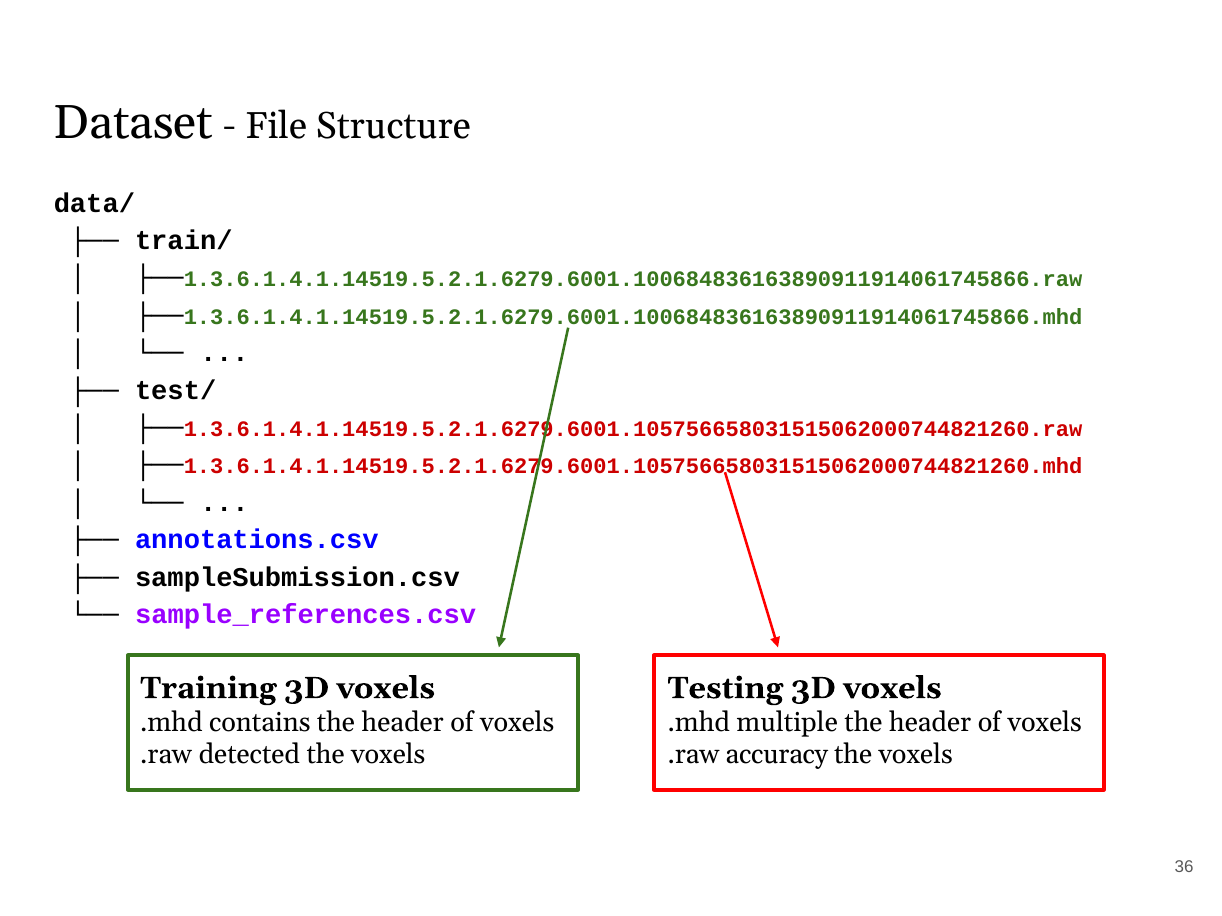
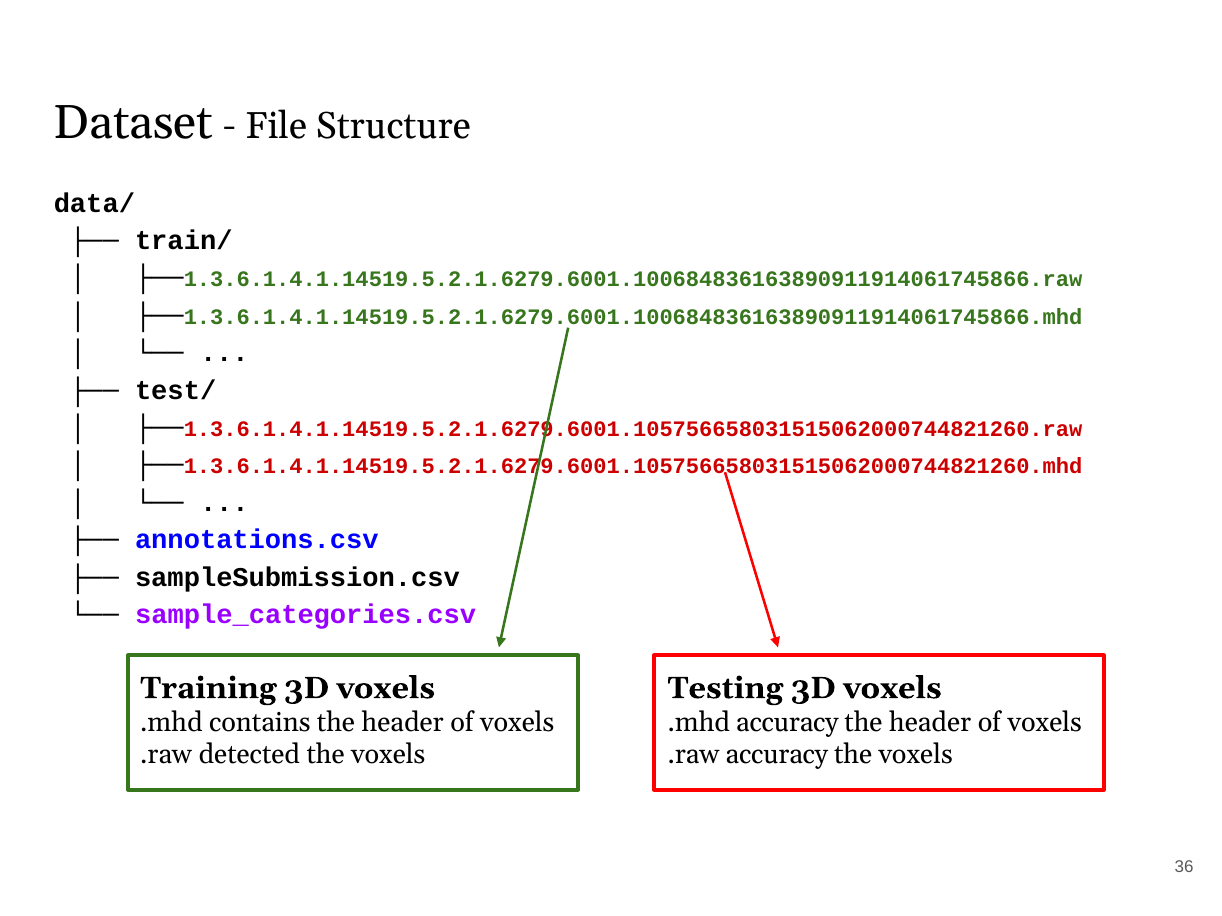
sample_references.csv: sample_references.csv -> sample_categories.csv (306, 615)
.mhd multiple: multiple -> accuracy (787, 723)
